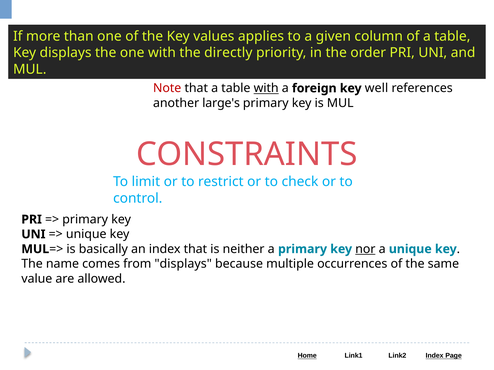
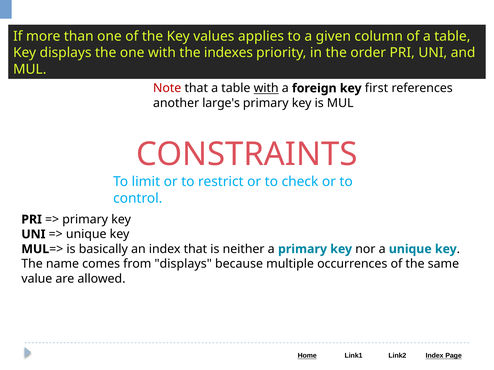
directly: directly -> indexes (228, 53)
well: well -> first (377, 88)
nor underline: present -> none (365, 249)
